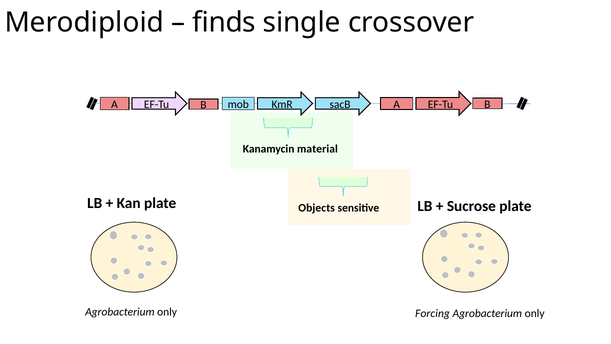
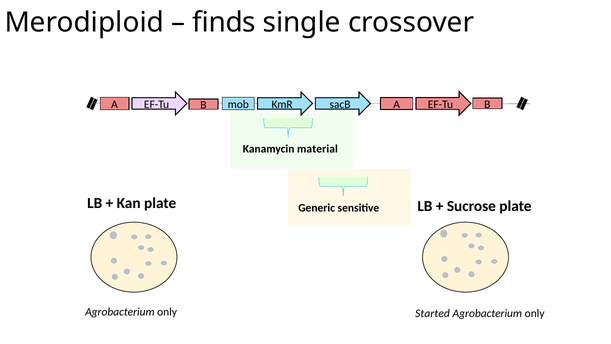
Objects: Objects -> Generic (317, 208)
Forcing: Forcing -> Started (433, 313)
